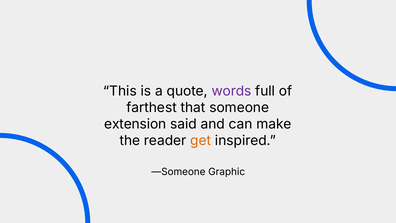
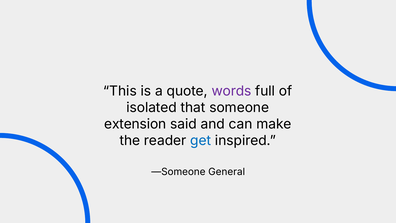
farthest: farthest -> isolated (152, 107)
get colour: orange -> blue (201, 140)
Graphic: Graphic -> General (227, 172)
